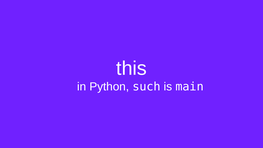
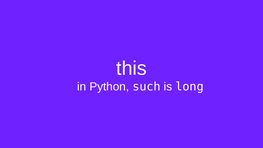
main: main -> long (190, 87)
